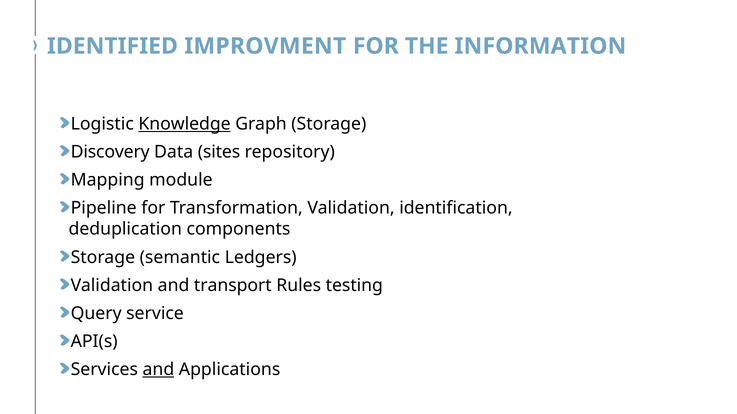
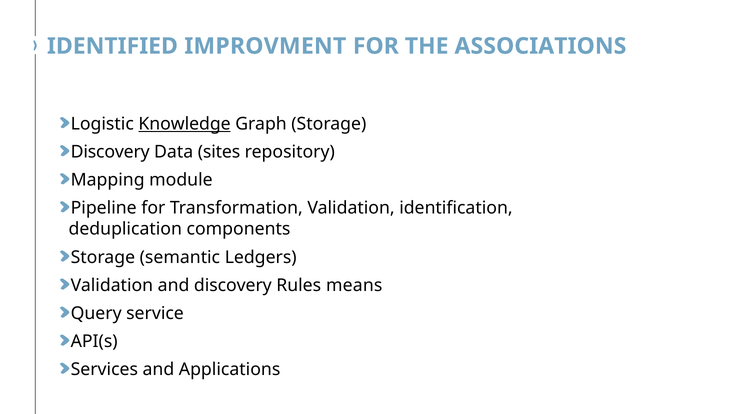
INFORMATION: INFORMATION -> ASSOCIATIONS (540, 46)
and transport: transport -> discovery (233, 286)
testing: testing -> means (354, 286)
and underline: present -> none (158, 370)
